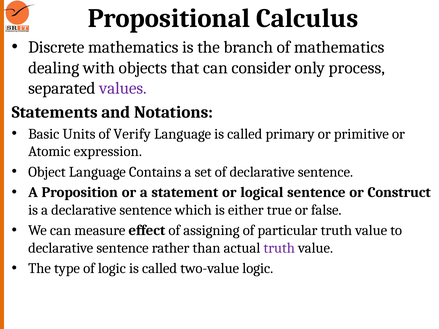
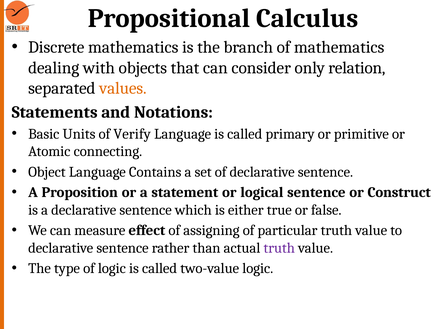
process: process -> relation (357, 68)
values colour: purple -> orange (123, 88)
expression: expression -> connecting (108, 152)
